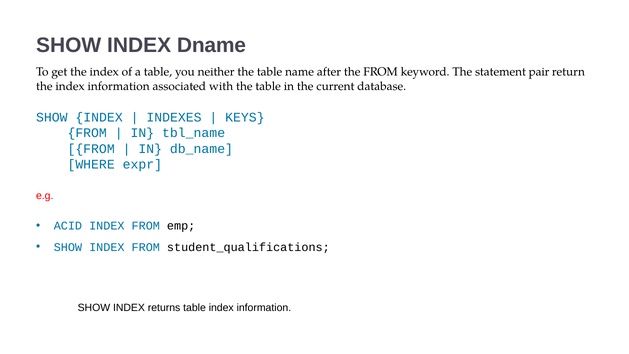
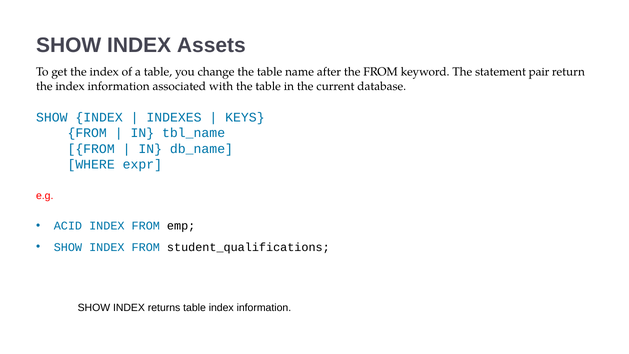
Dname: Dname -> Assets (211, 46)
neither: neither -> change (216, 72)
